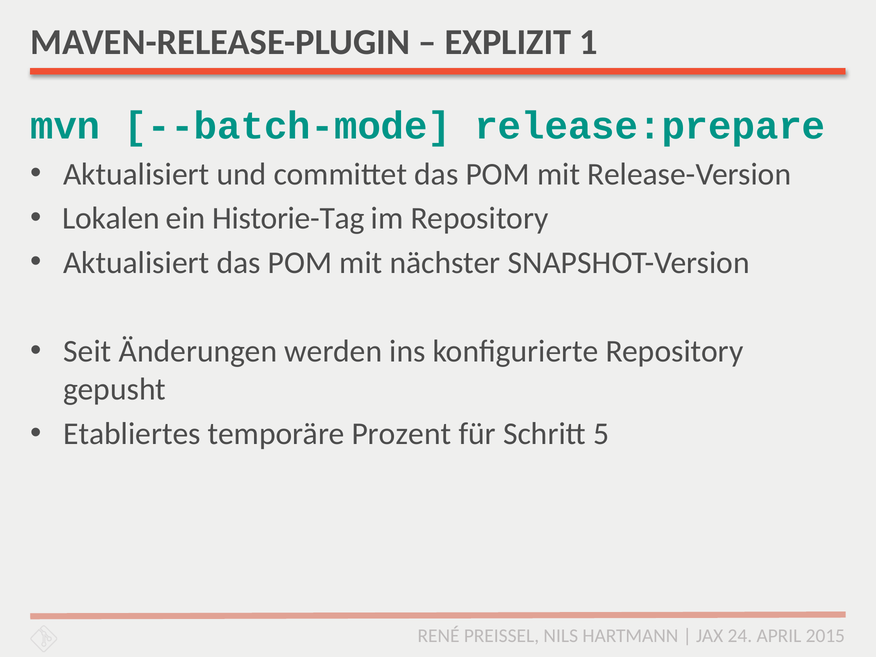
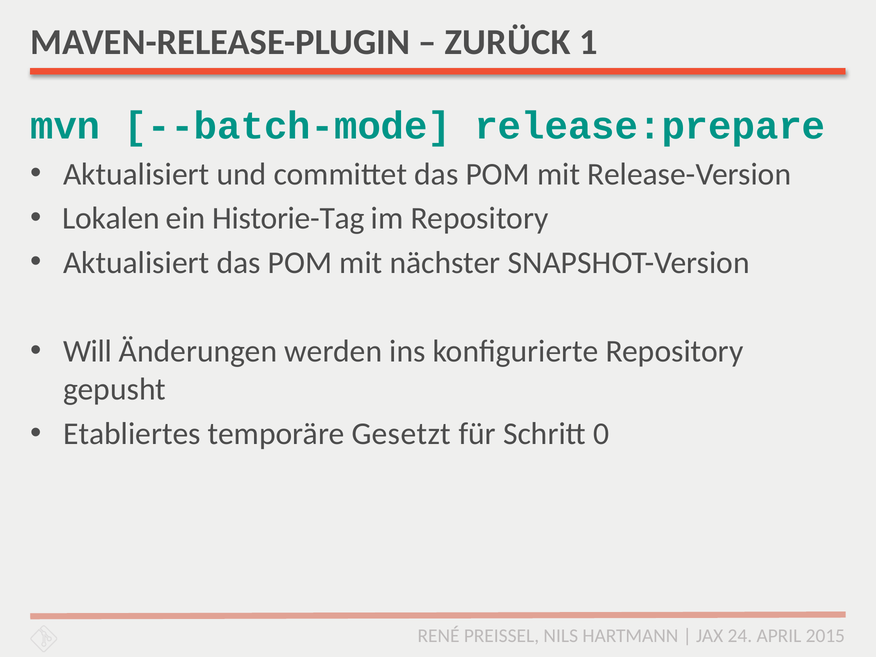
EXPLIZIT: EXPLIZIT -> ZURÜCK (508, 42)
Seit: Seit -> Will (88, 352)
Prozent: Prozent -> Gesetzt (401, 434)
5: 5 -> 0 (601, 434)
